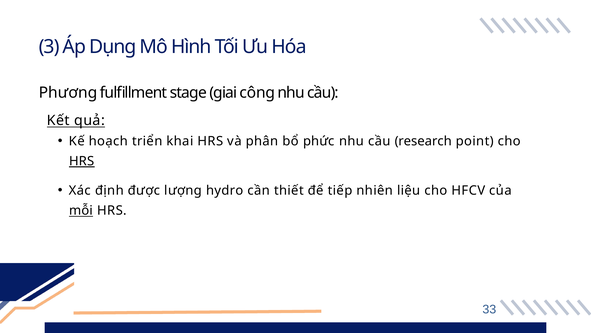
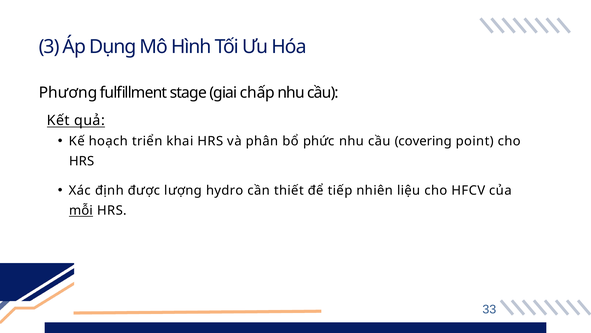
công: công -> chấp (257, 93)
research: research -> covering (423, 141)
HRS underline: present -> none (82, 161)
